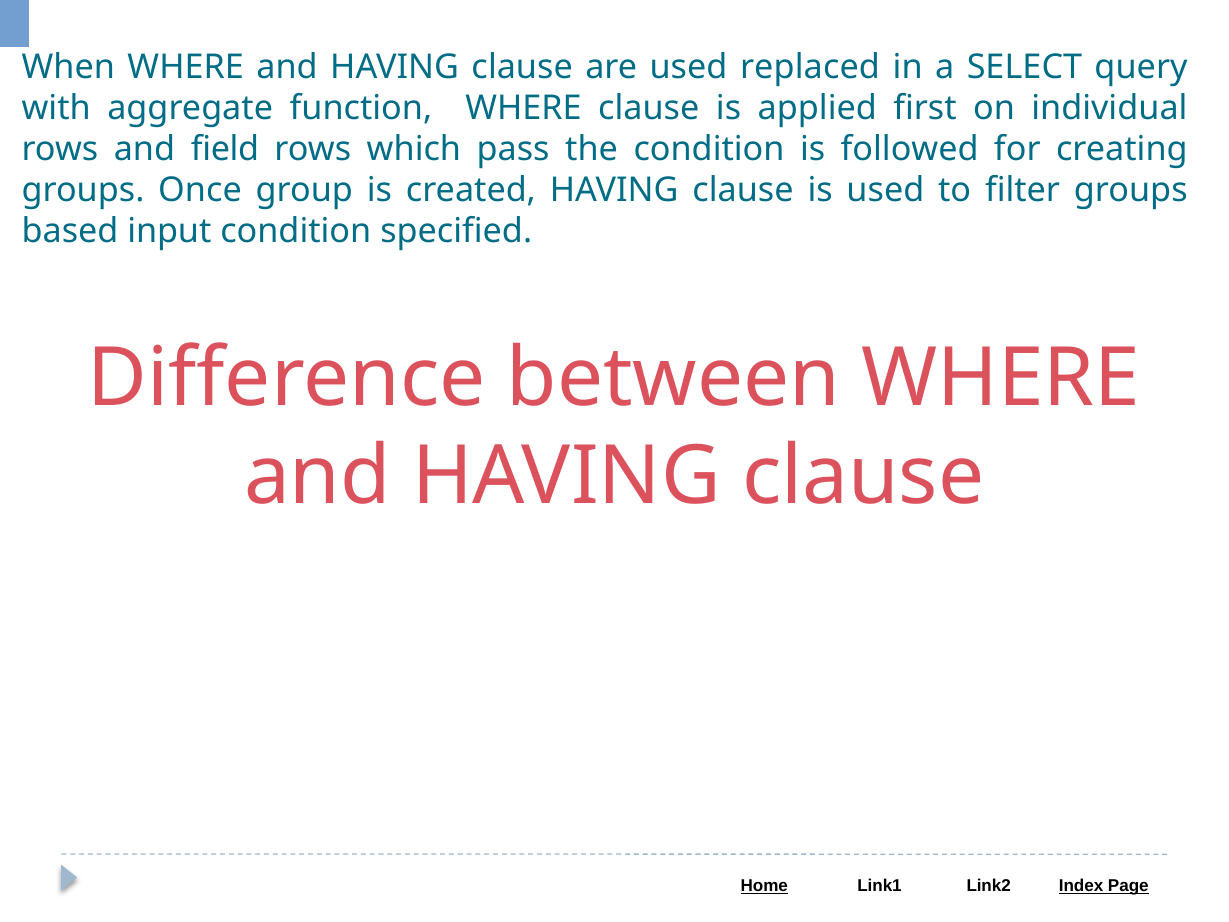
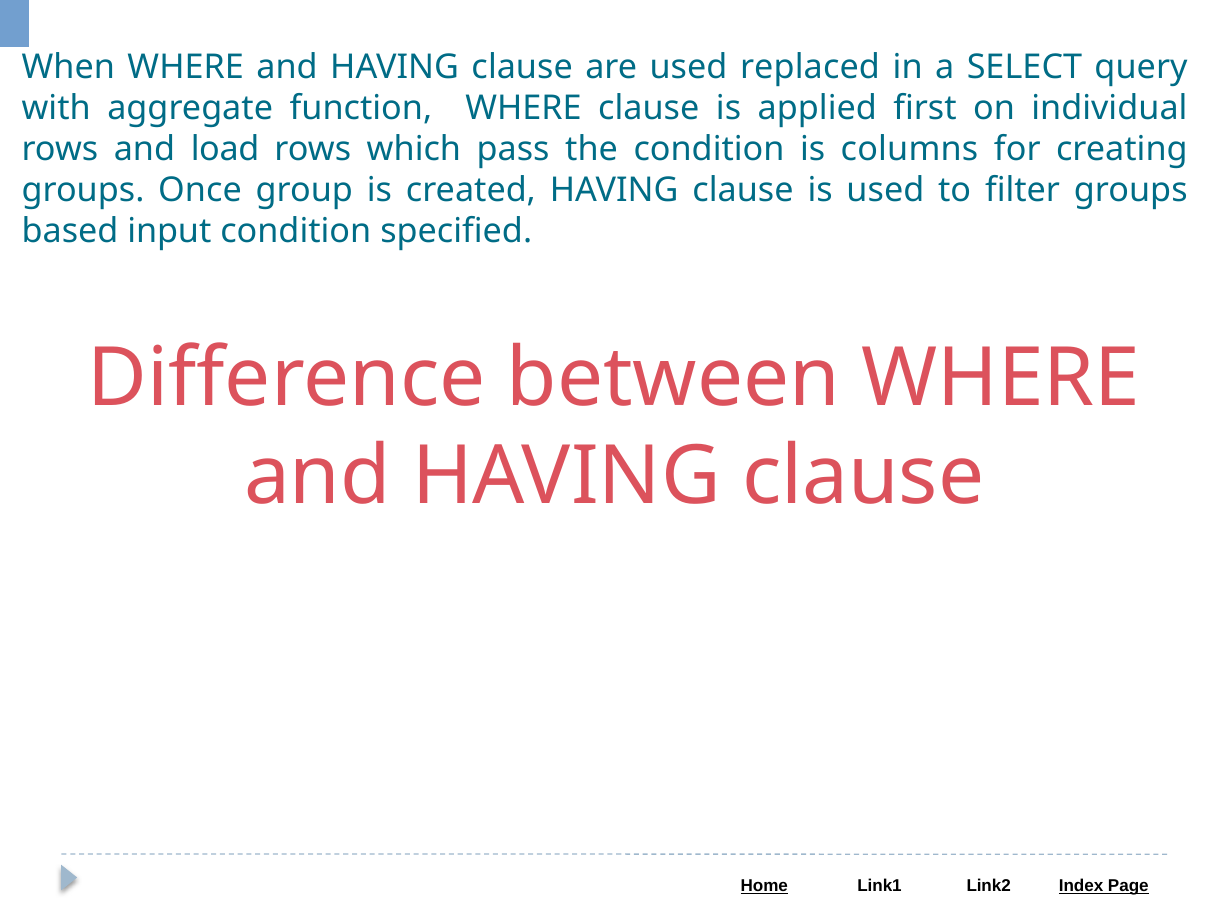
field: field -> load (225, 149)
followed: followed -> columns (910, 149)
